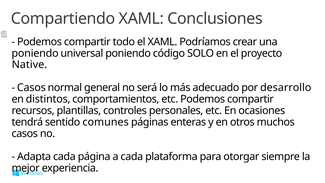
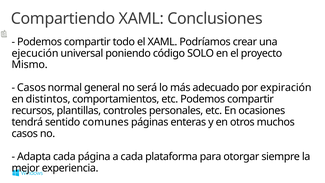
poniendo: poniendo -> ejecución (35, 53)
Native: Native -> Mismo (30, 65)
desarrollo: desarrollo -> expiración (286, 88)
